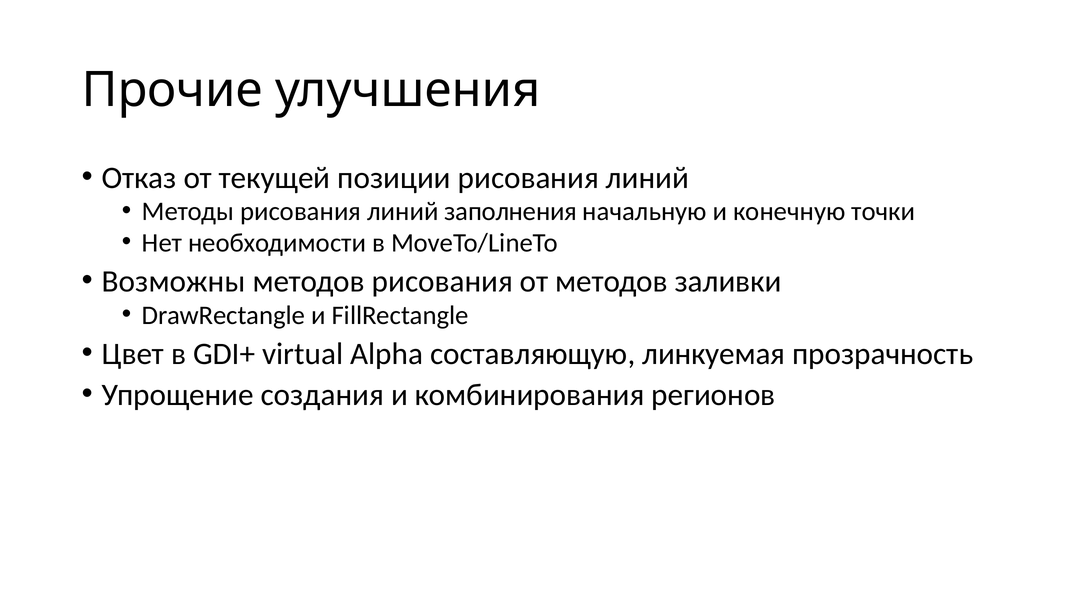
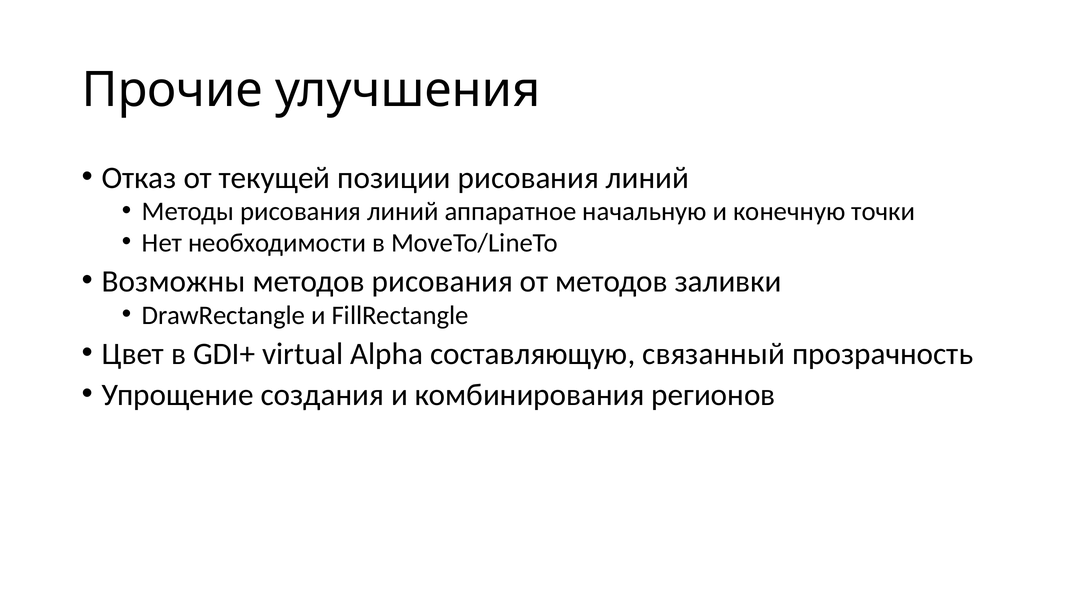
заполнения: заполнения -> аппаратное (511, 212)
линкуемая: линкуемая -> связанный (714, 354)
